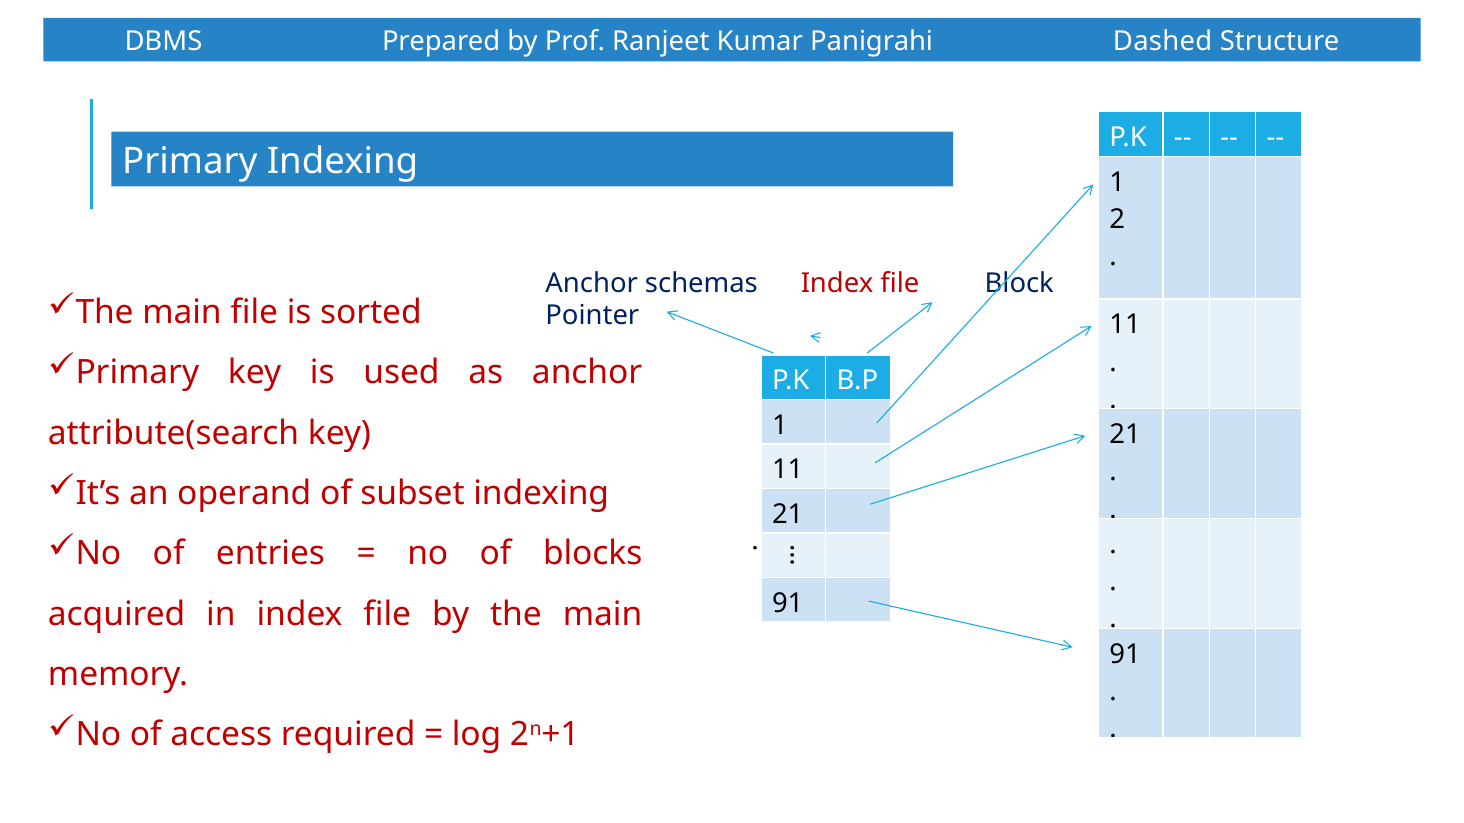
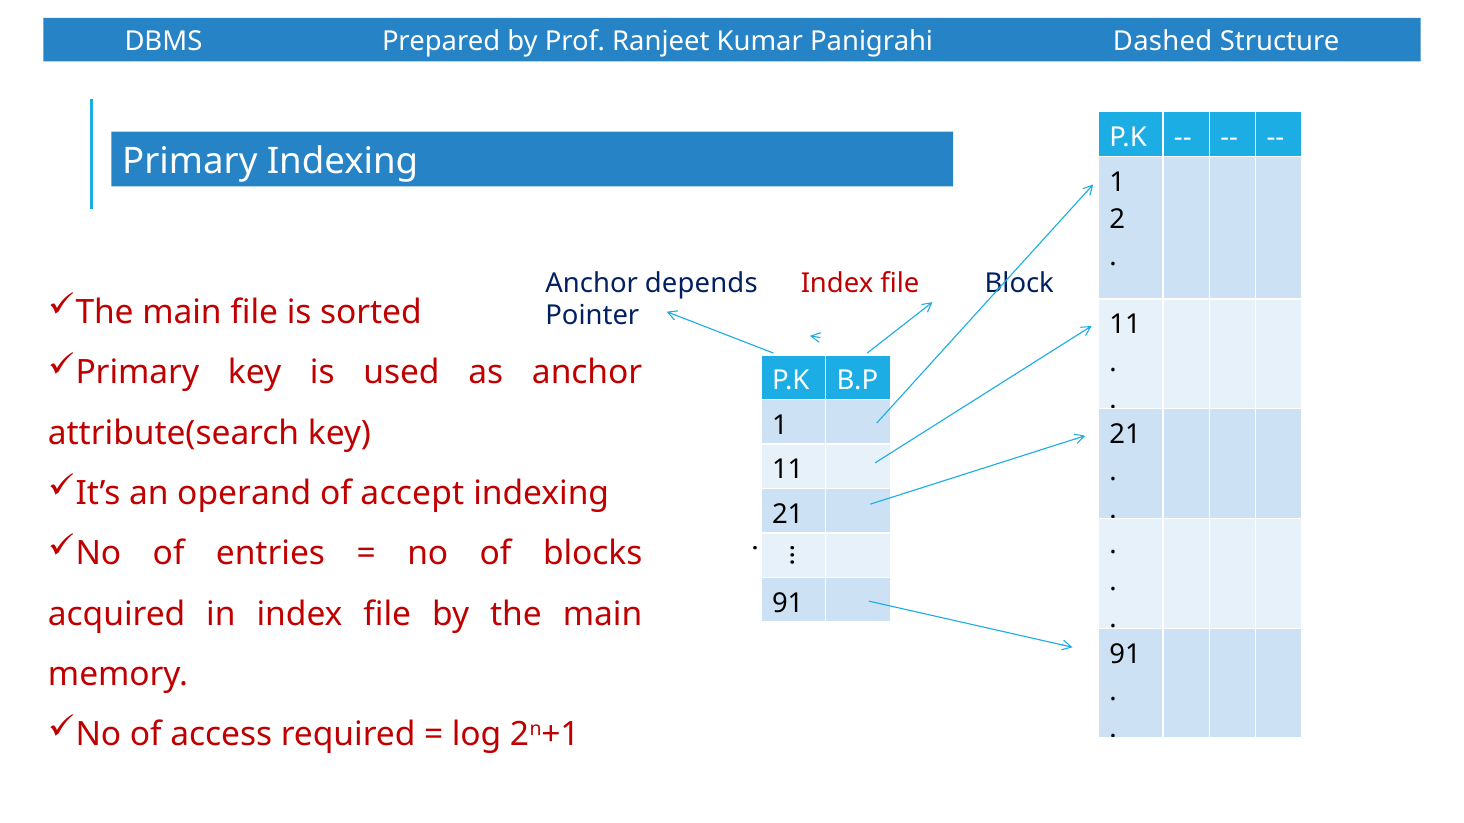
schemas: schemas -> depends (701, 283)
subset: subset -> accept (412, 494)
